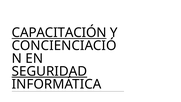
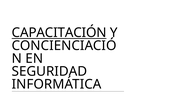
SEGURIDAD underline: present -> none (49, 71)
